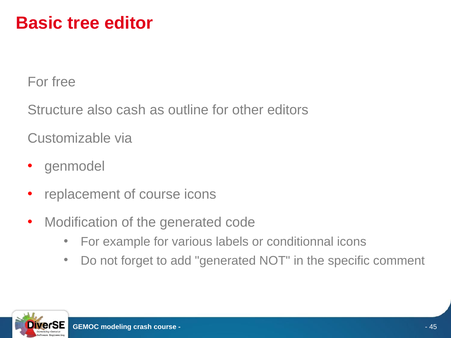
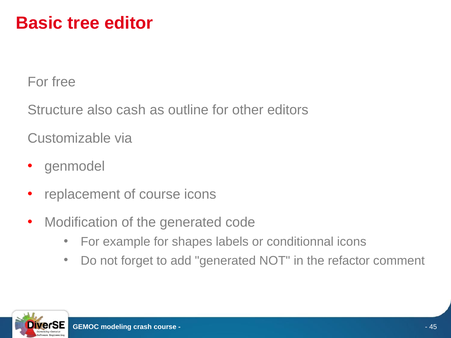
various: various -> shapes (192, 242)
specific: specific -> refactor (349, 261)
